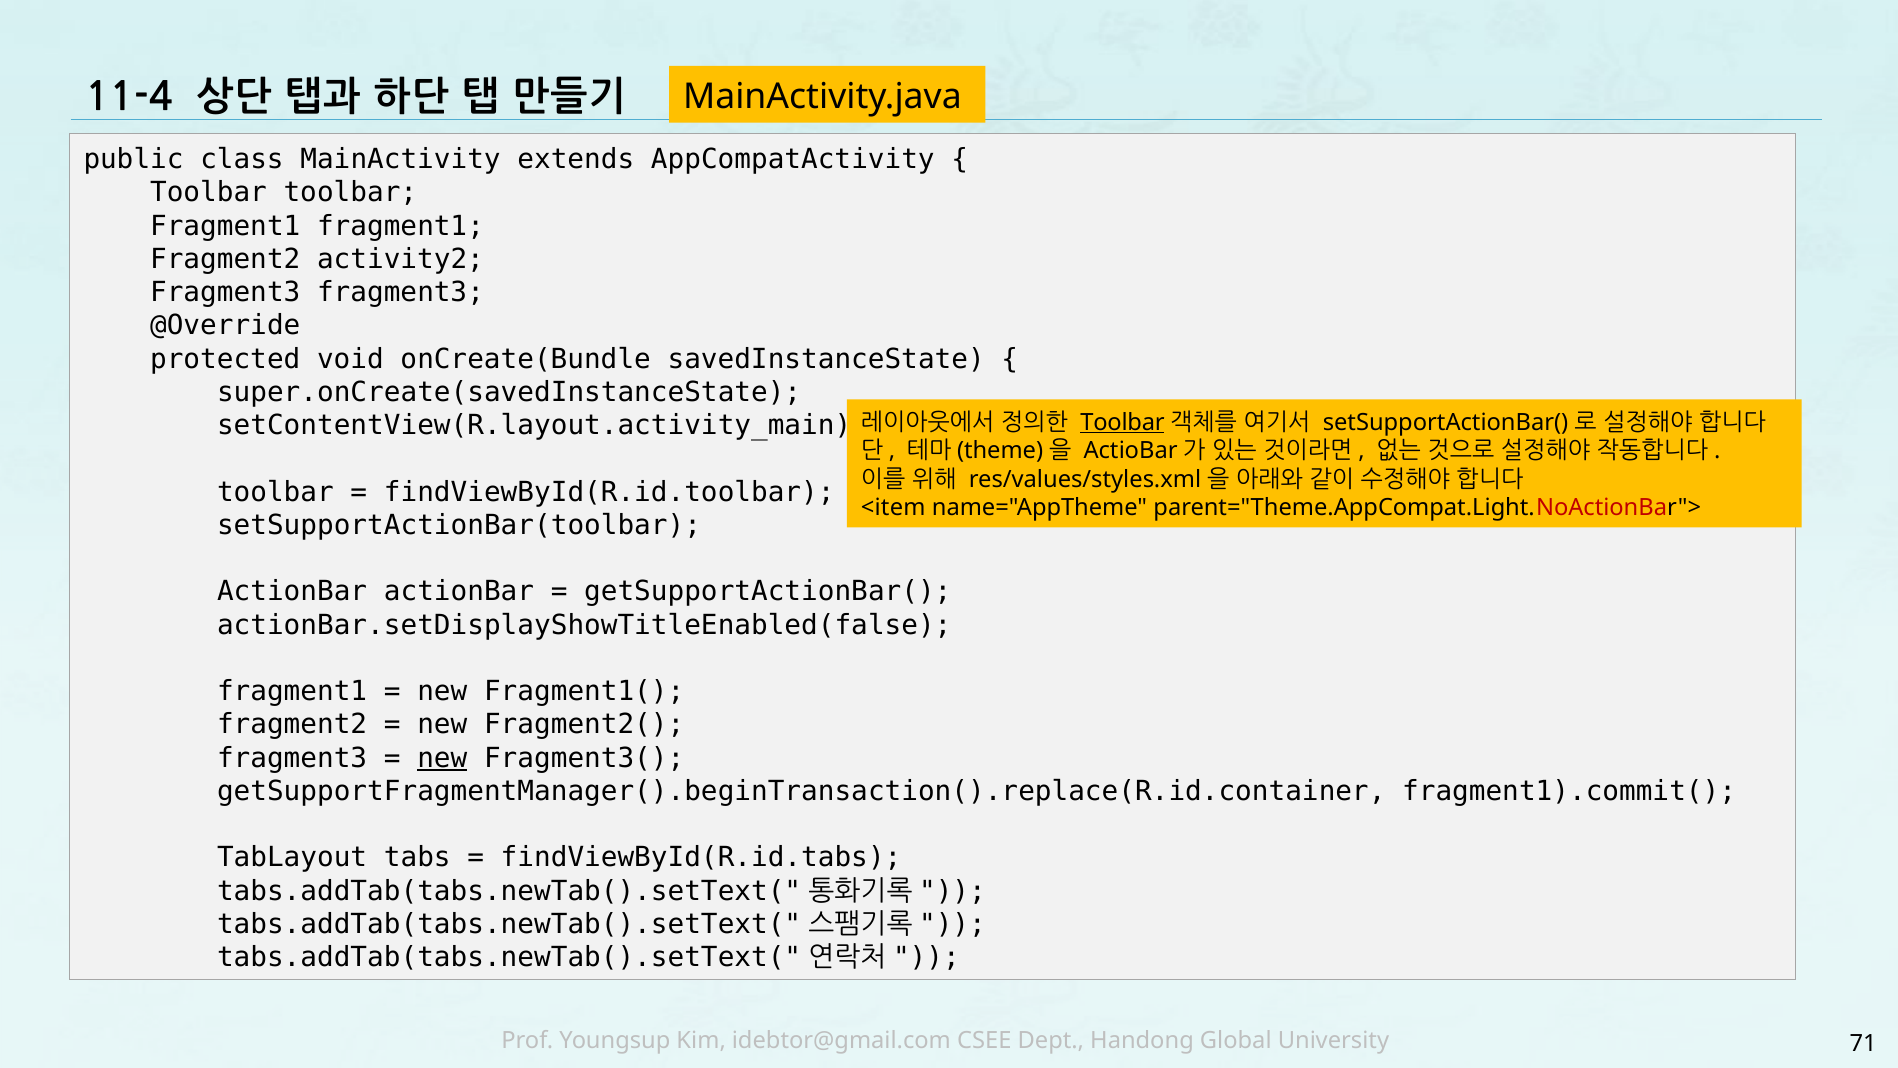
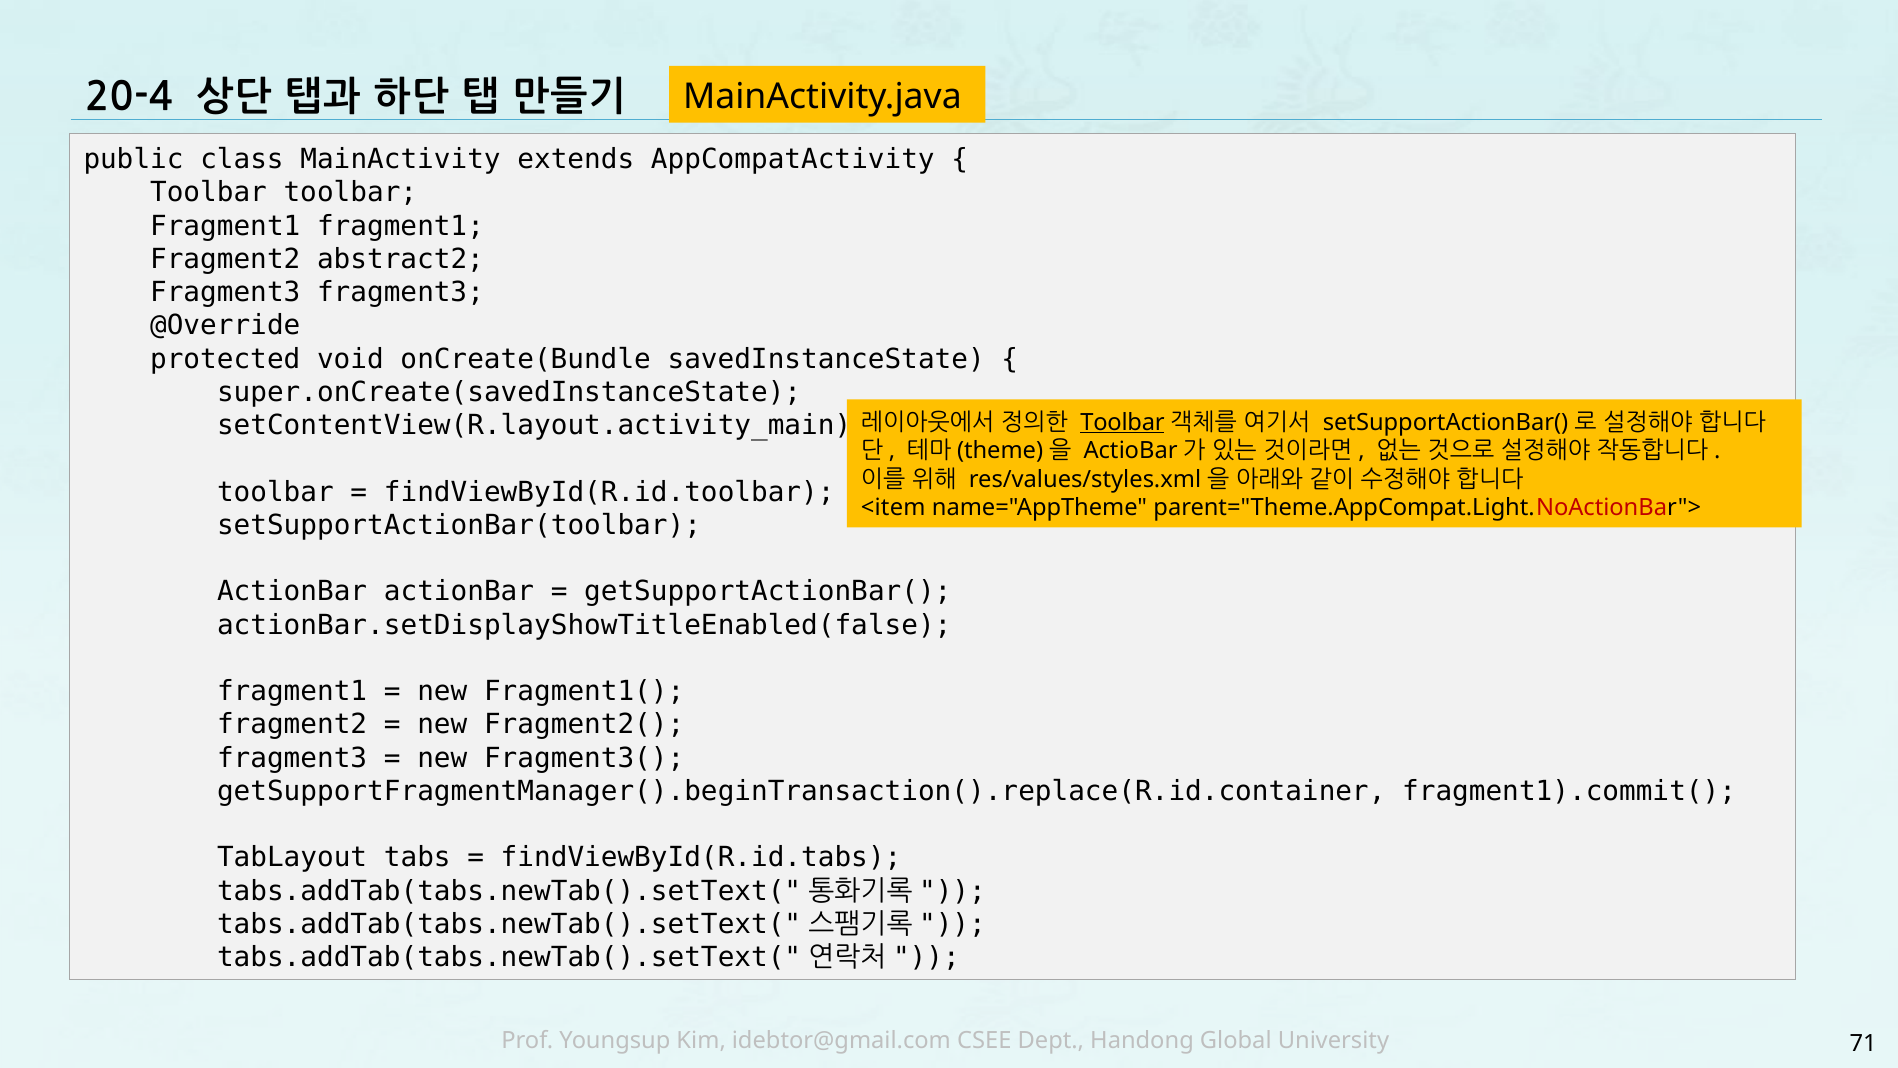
11-4: 11-4 -> 20-4 (129, 97)
activity2: activity2 -> abstract2 (400, 259)
new underline: present -> none (442, 758)
